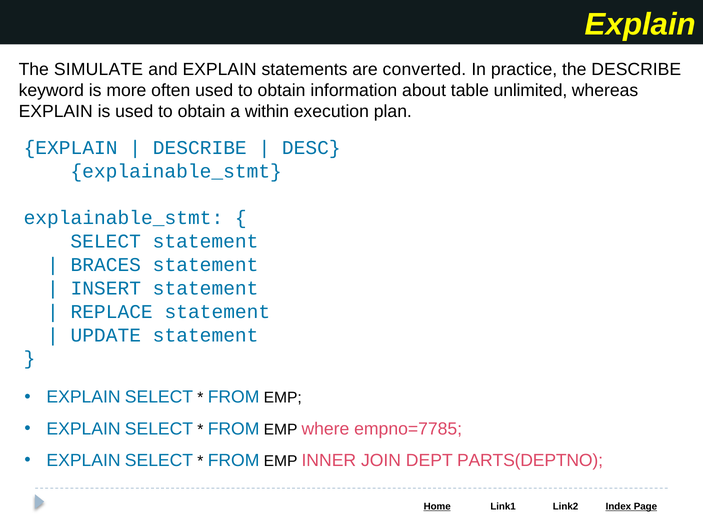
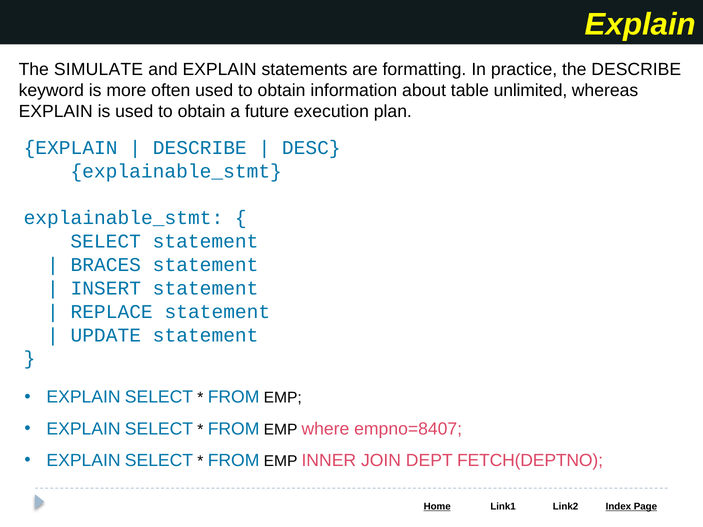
converted: converted -> formatting (424, 69)
within: within -> future (267, 111)
empno=7785: empno=7785 -> empno=8407 (408, 429)
PARTS(DEPTNO: PARTS(DEPTNO -> FETCH(DEPTNO (530, 461)
